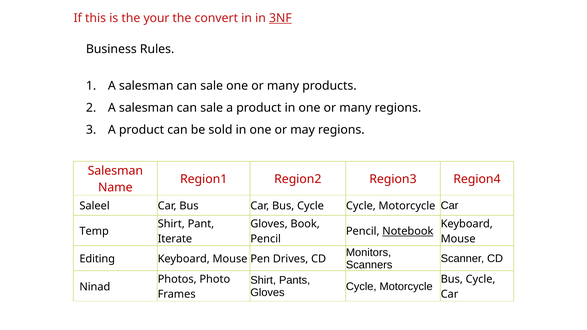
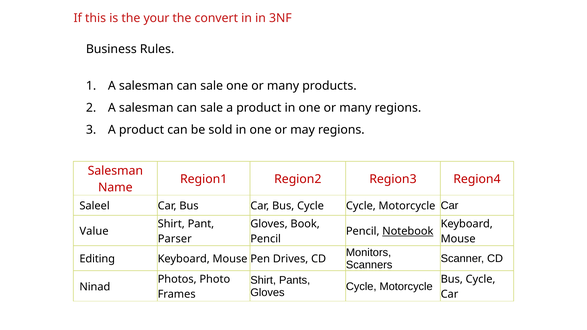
3NF underline: present -> none (280, 18)
Temp: Temp -> Value (94, 231)
Iterate: Iterate -> Parser (175, 239)
